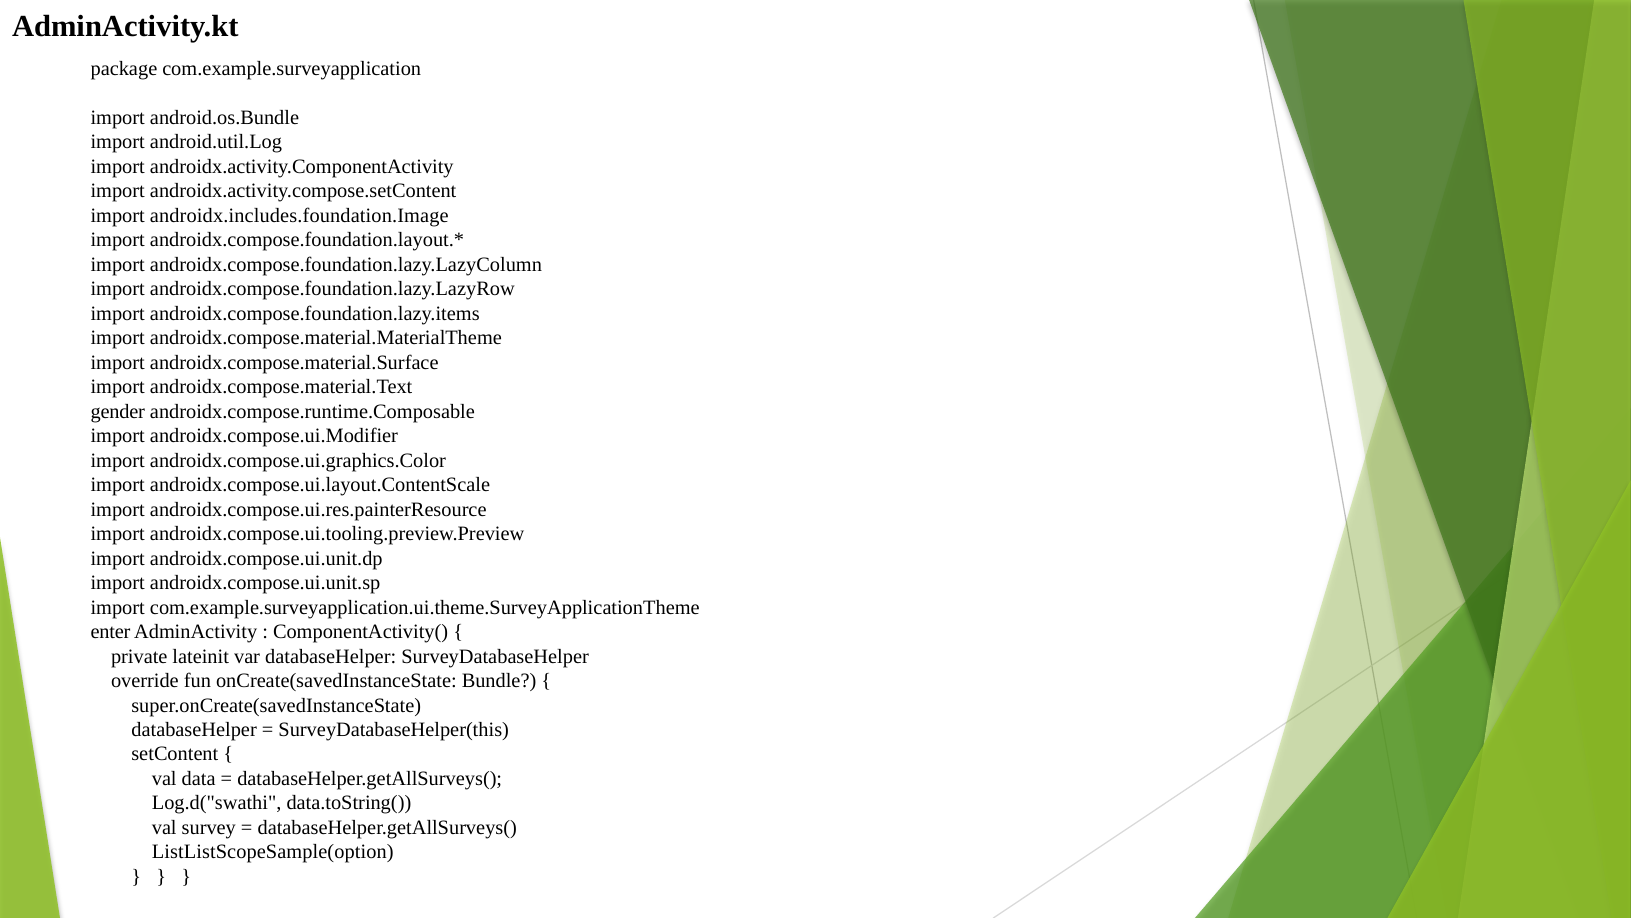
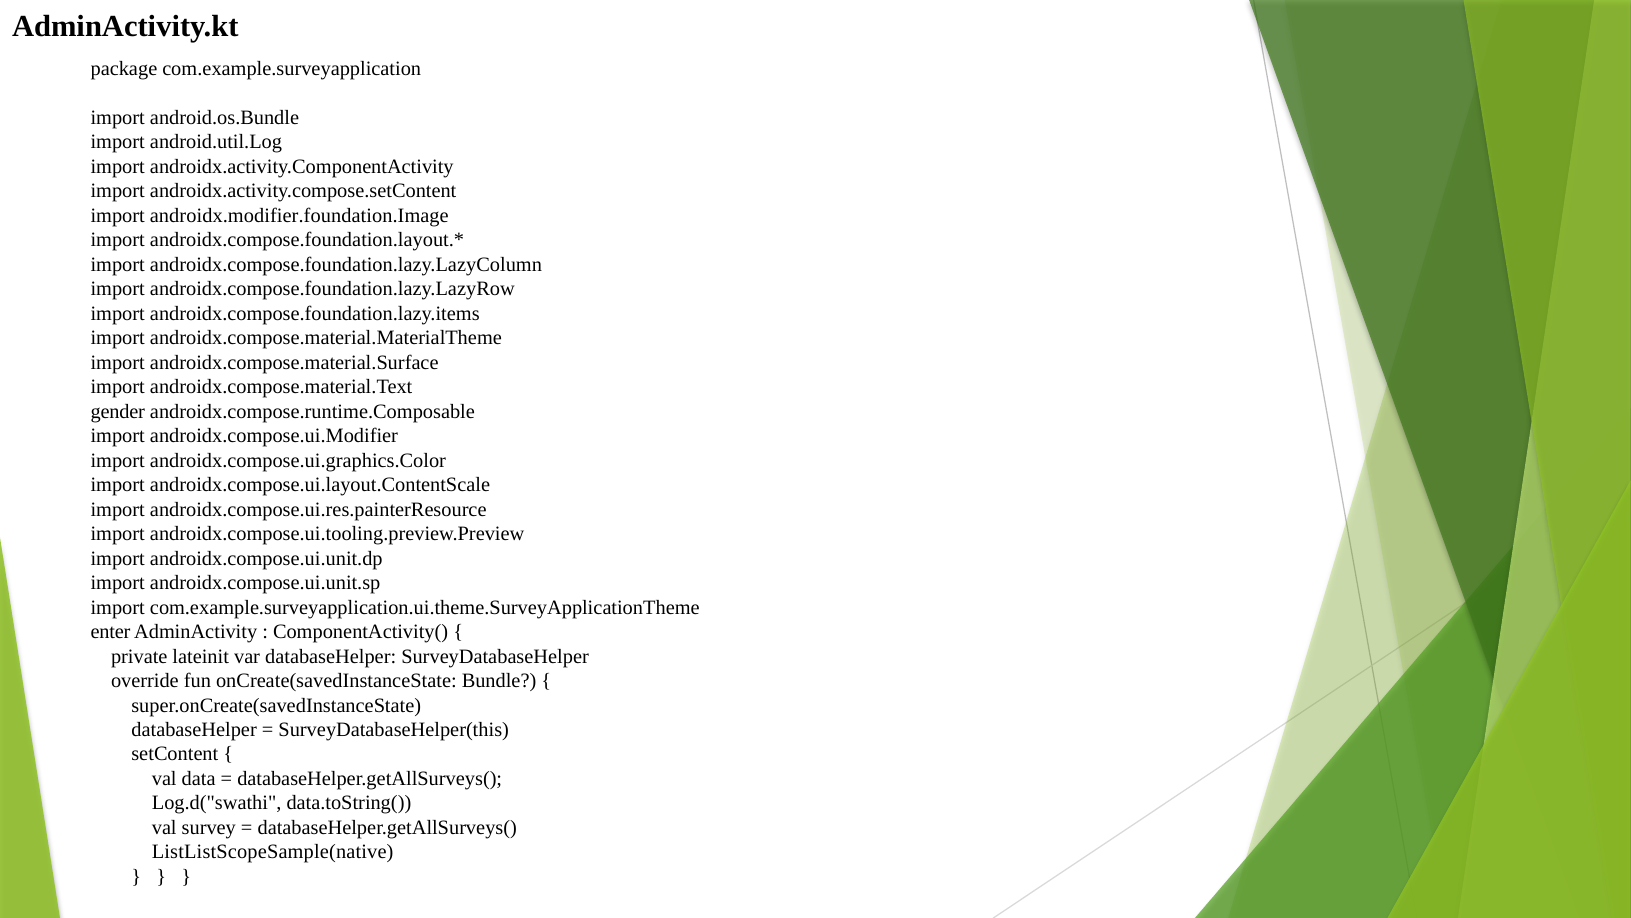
androidx.includes.foundation.Image: androidx.includes.foundation.Image -> androidx.modifier.foundation.Image (299, 216)
ListListScopeSample(option: ListListScopeSample(option -> ListListScopeSample(native (273, 852)
